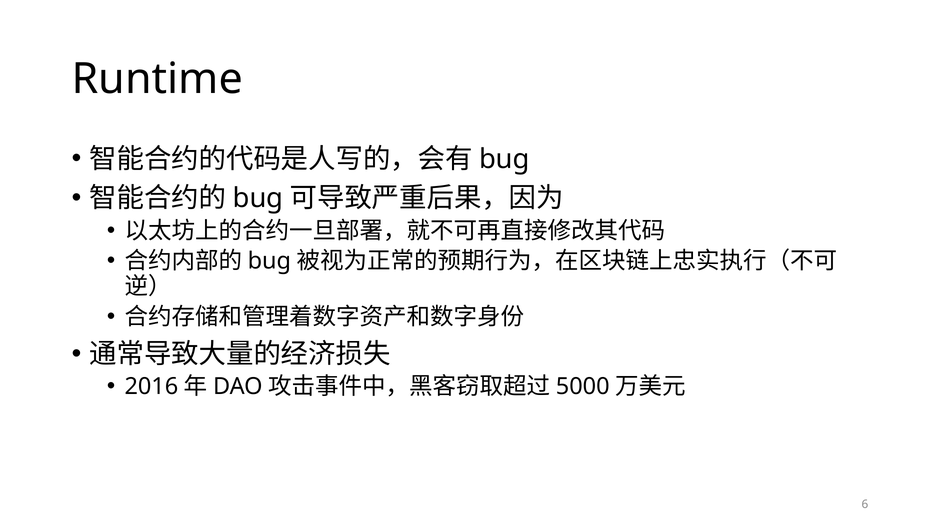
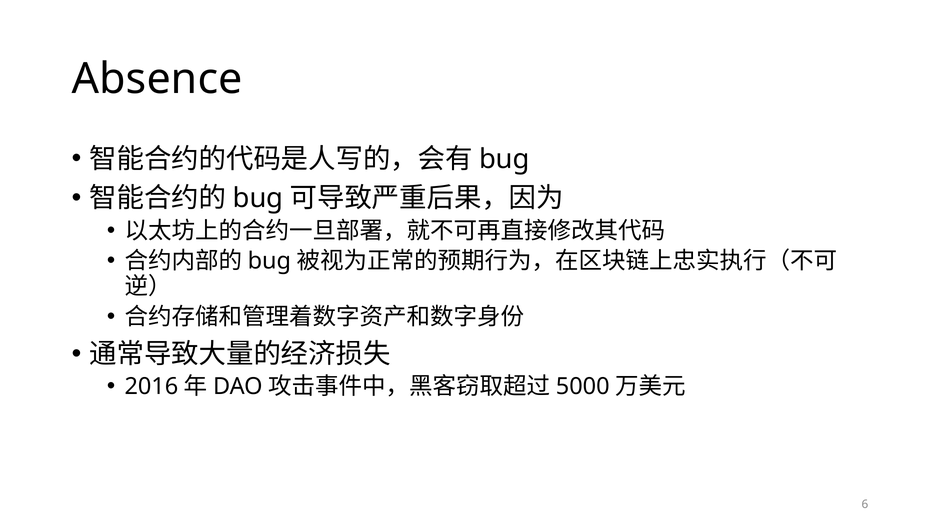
Runtime: Runtime -> Absence (157, 79)
